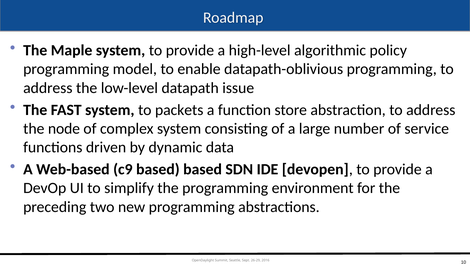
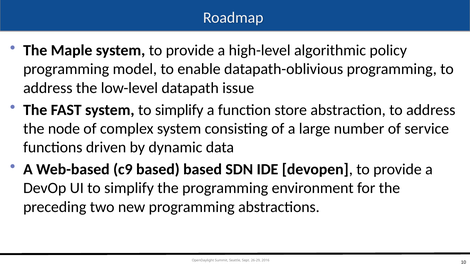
system to packets: packets -> simplify (179, 110)
